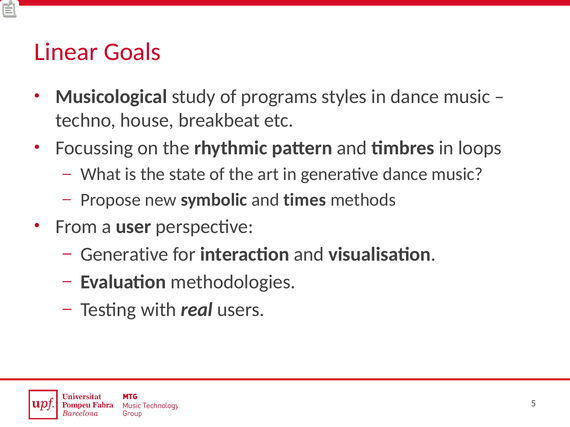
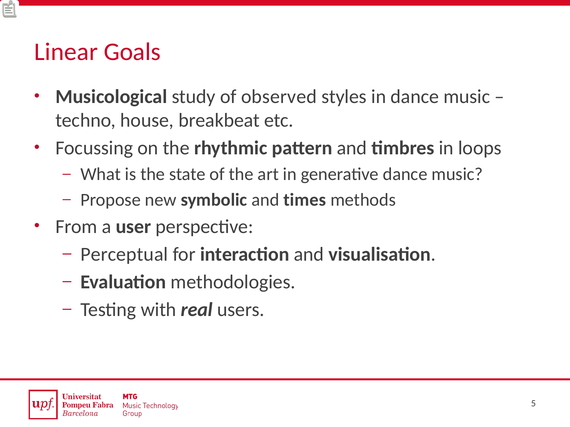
programs: programs -> observed (279, 97)
Generative: Generative -> Perceptual (124, 255)
